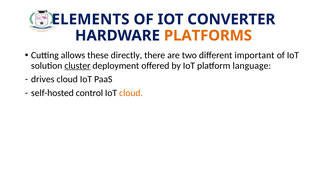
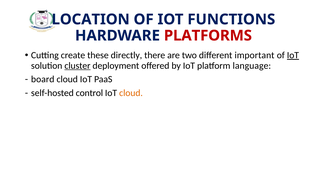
ELEMENTS: ELEMENTS -> LOCATION (91, 19)
CONVERTER: CONVERTER -> FUNCTIONS (231, 19)
PLATFORMS colour: orange -> red (208, 36)
allows: allows -> create (73, 55)
IoT underline: none -> present (293, 55)
drives: drives -> board (43, 79)
